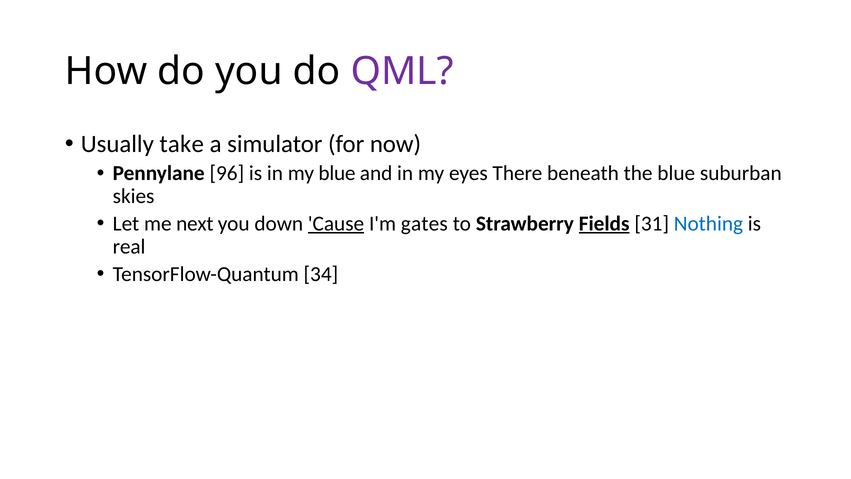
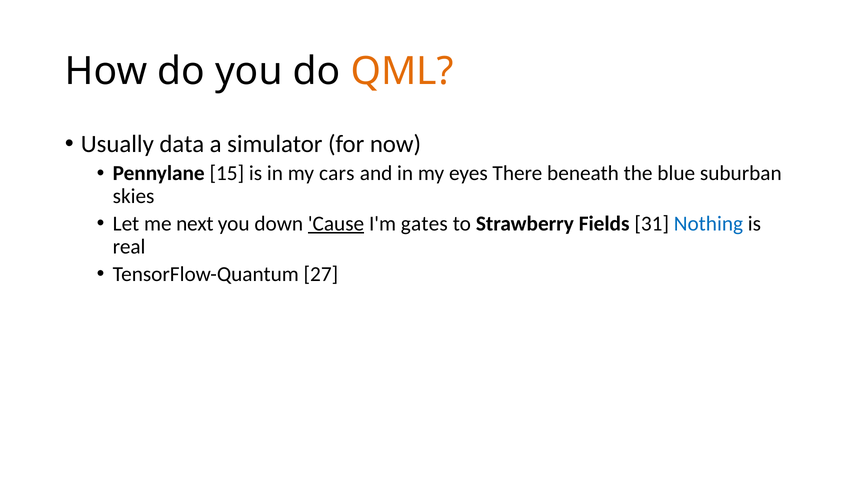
QML colour: purple -> orange (402, 71)
take: take -> data (182, 144)
96: 96 -> 15 (227, 173)
my blue: blue -> cars (337, 173)
Fields underline: present -> none (604, 224)
34: 34 -> 27 (321, 274)
